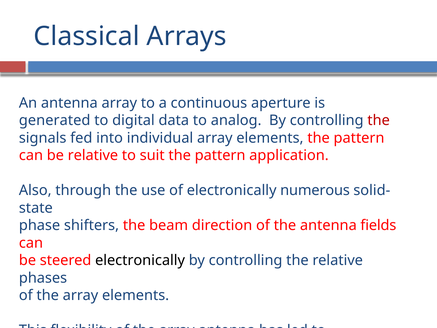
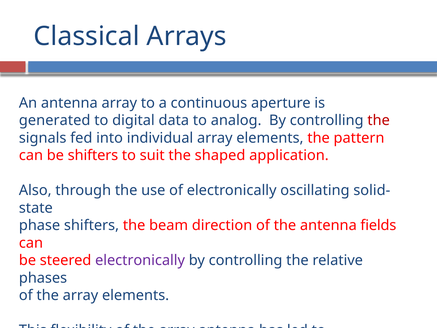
be relative: relative -> shifters (93, 155)
suit the pattern: pattern -> shaped (220, 155)
electronically numerous: numerous -> oscillating (315, 190)
electronically colour: black -> purple (140, 260)
